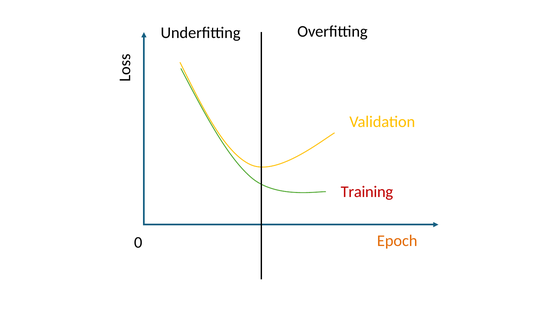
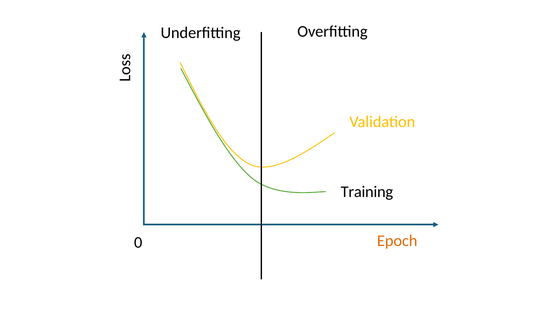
Training colour: red -> black (367, 192)
